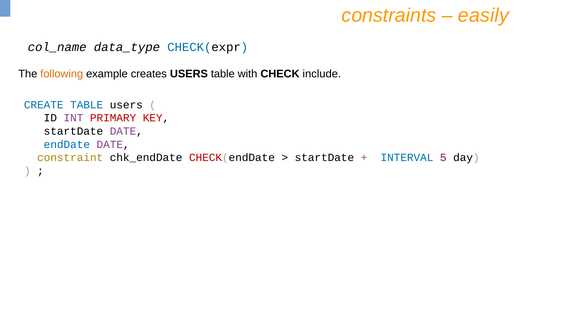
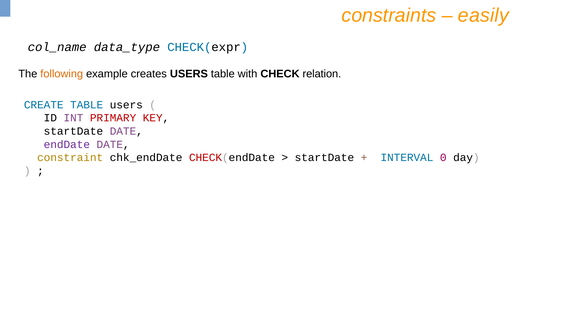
include: include -> relation (322, 74)
endDate colour: blue -> purple (67, 144)
5: 5 -> 0 (443, 158)
